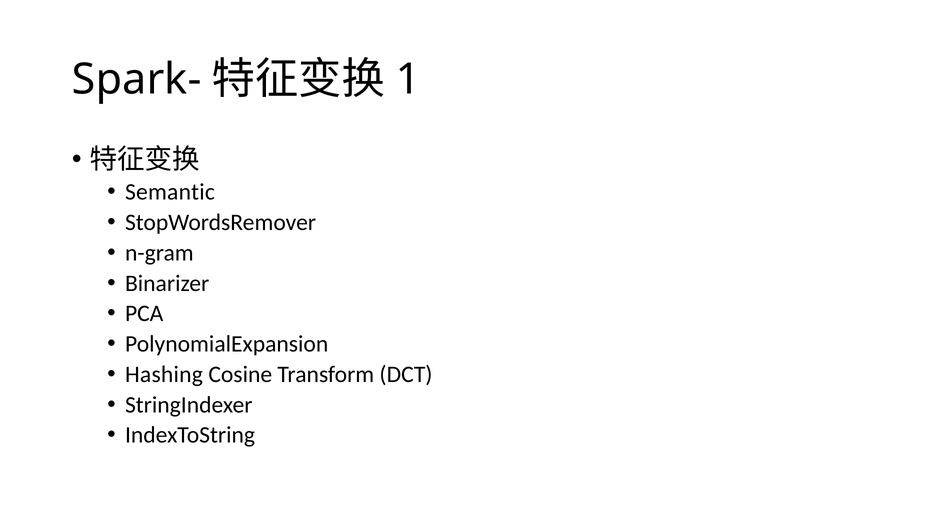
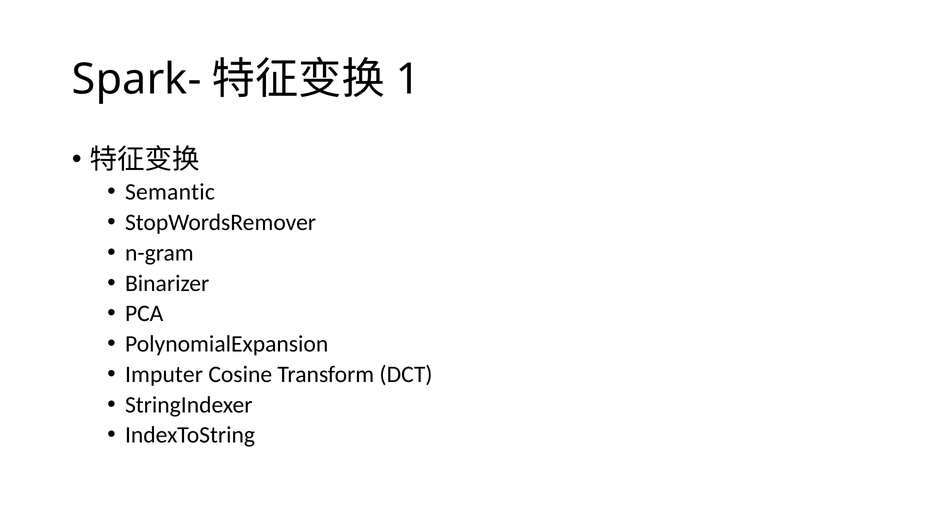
Hashing: Hashing -> Imputer (164, 374)
